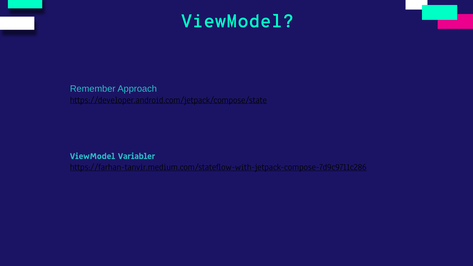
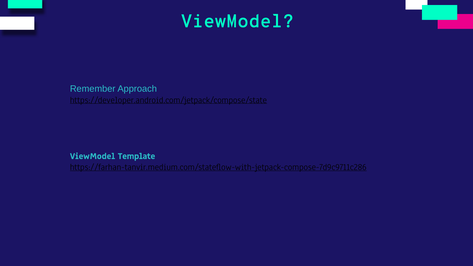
Variabler: Variabler -> Template (136, 156)
